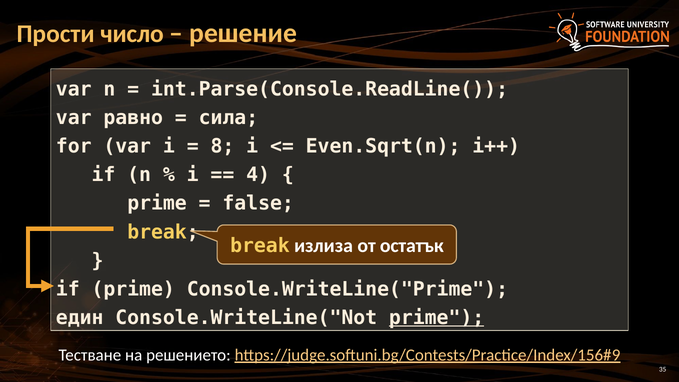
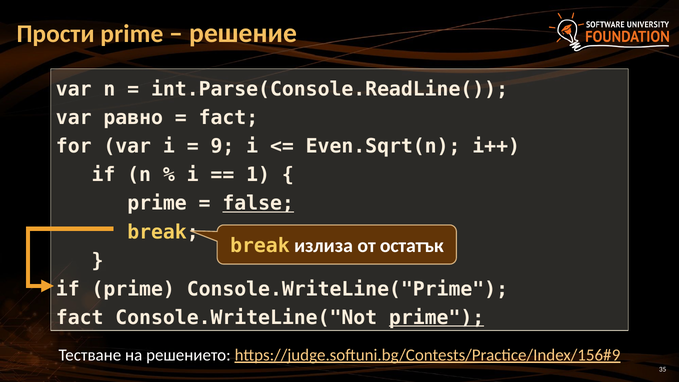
Прости число: число -> prime (132, 34)
сила: сила -> fact (228, 118)
8: 8 -> 9 (222, 146)
4: 4 -> 1 (258, 175)
false underline: none -> present (258, 203)
един: един -> fact (80, 318)
